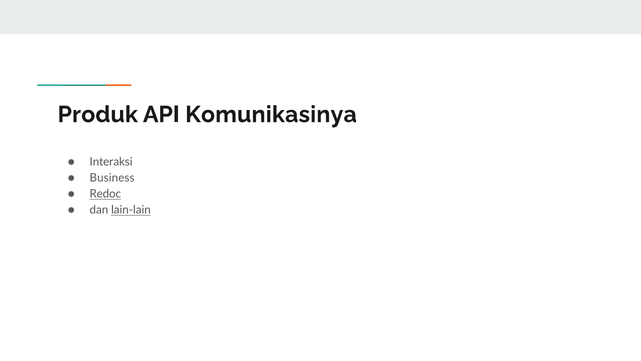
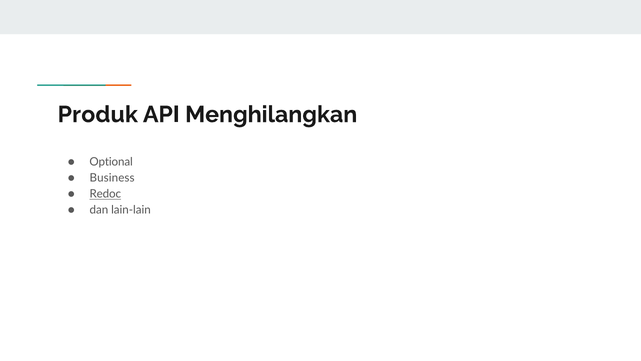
Komunikasinya: Komunikasinya -> Menghilangkan (271, 114)
Interaksi: Interaksi -> Optional (111, 162)
lain-lain underline: present -> none (131, 210)
